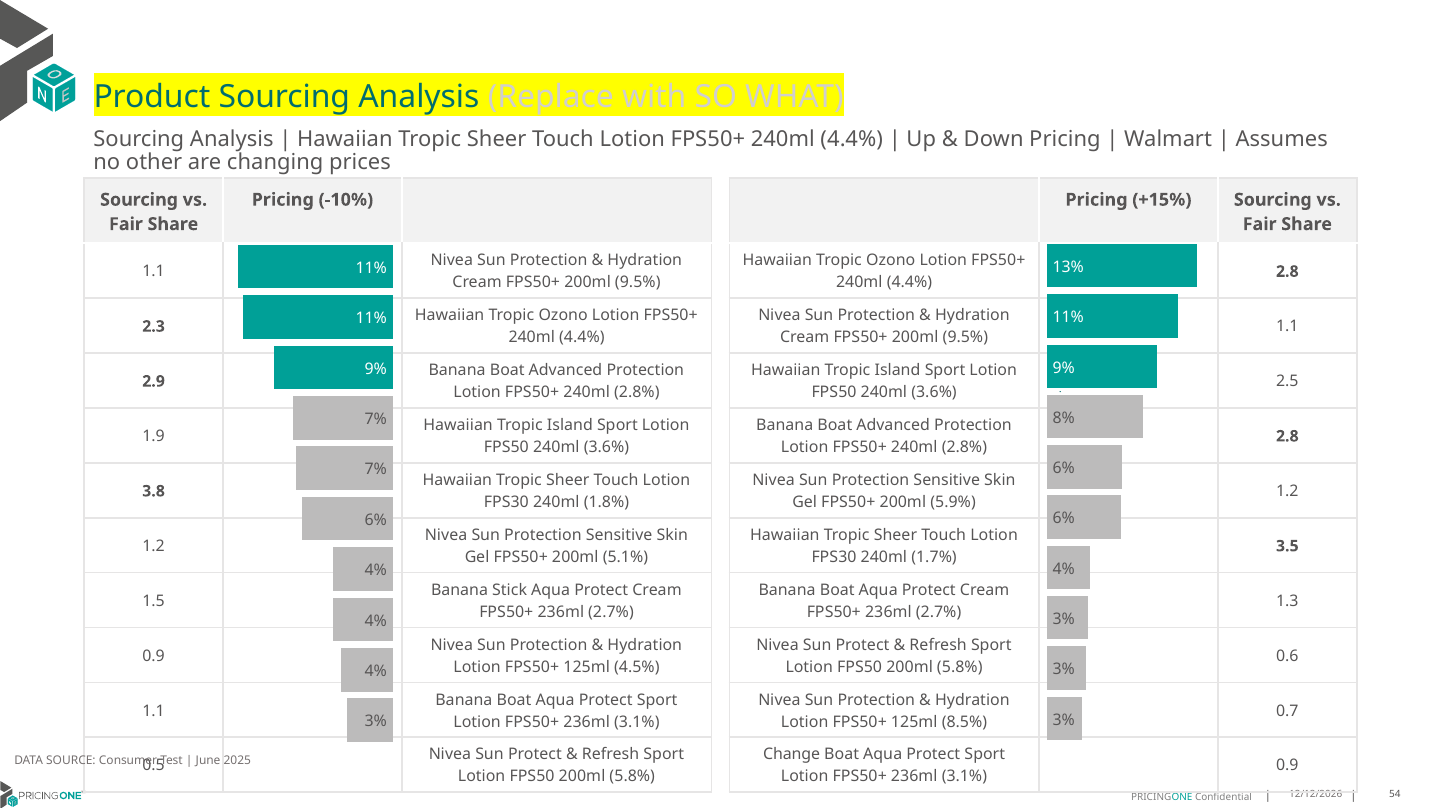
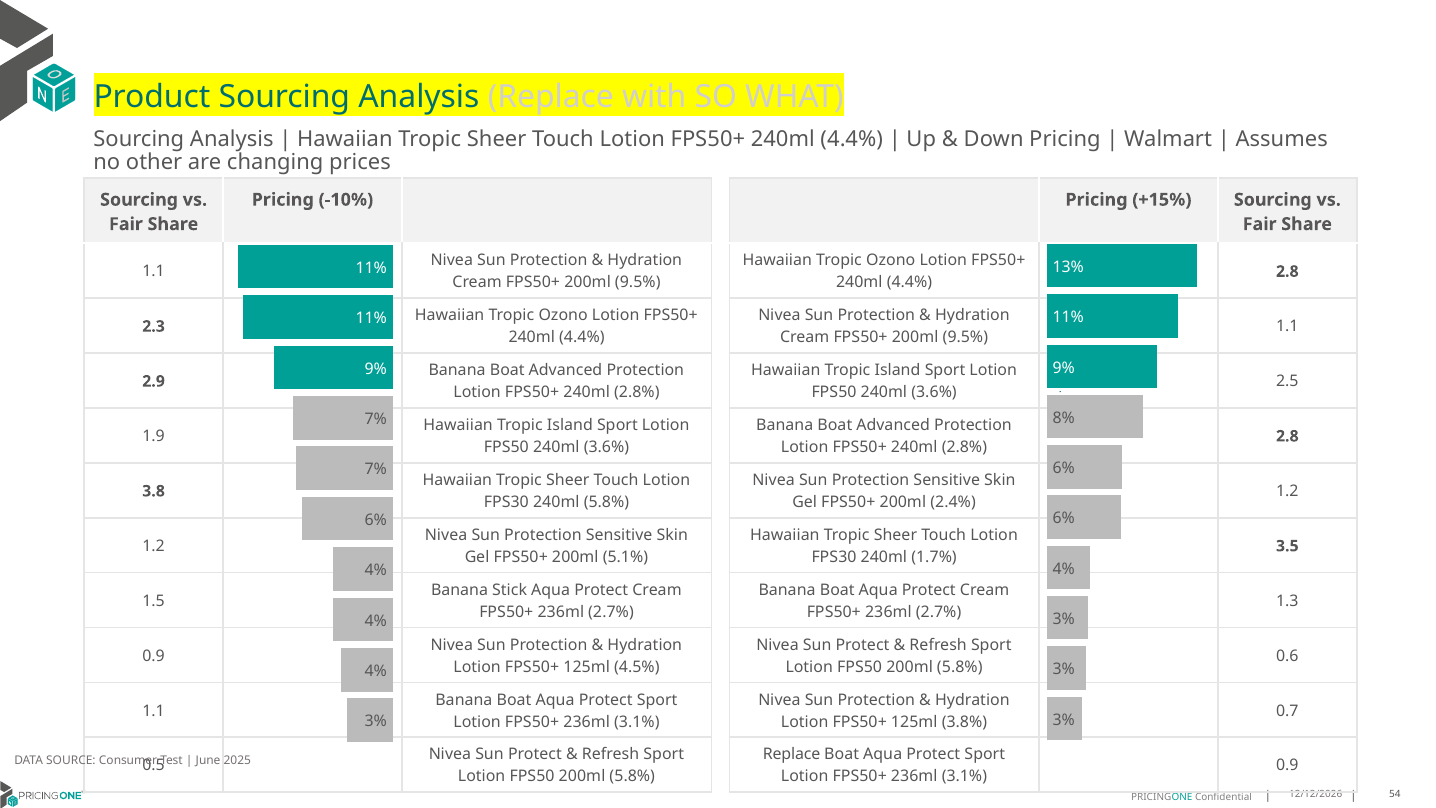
240ml 1.8%: 1.8% -> 5.8% (606, 502)
5.9%: 5.9% -> 2.4% (953, 502)
8.5%: 8.5% -> 3.8% (964, 722)
Change: Change -> Replace (792, 754)
